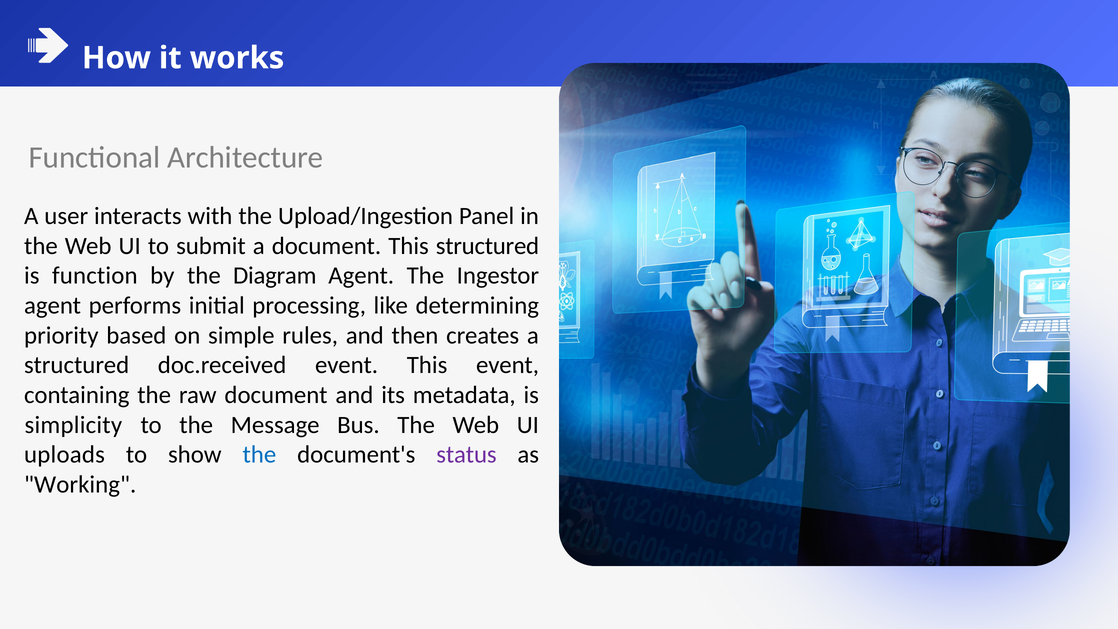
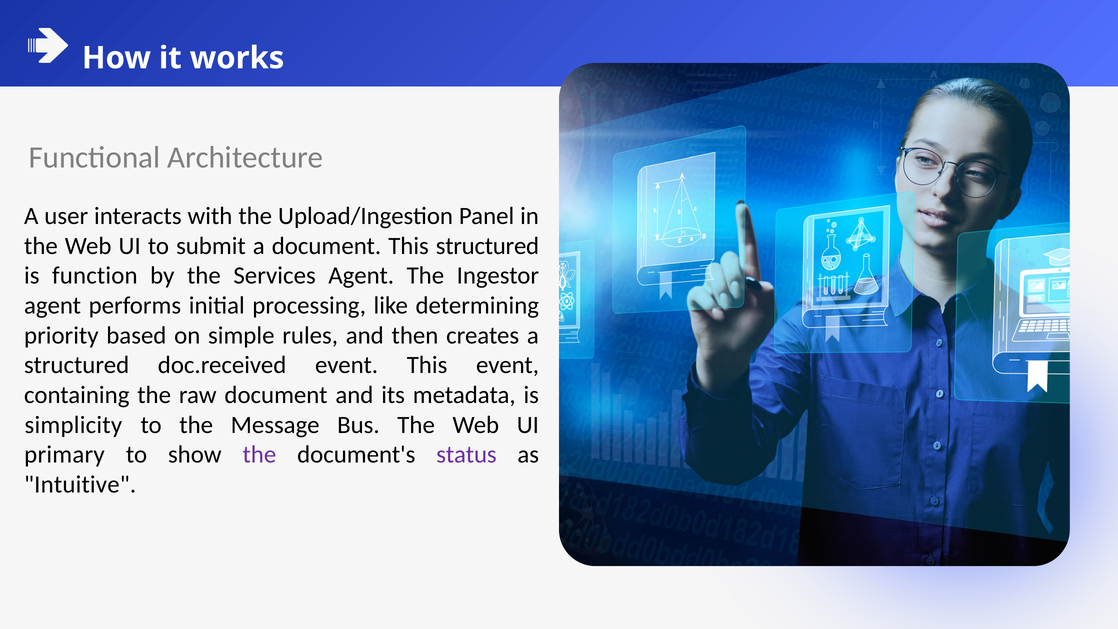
Diagram: Diagram -> Services (275, 276)
uploads: uploads -> primary (64, 455)
the colour: blue -> purple (259, 455)
Working: Working -> Intuitive (80, 484)
